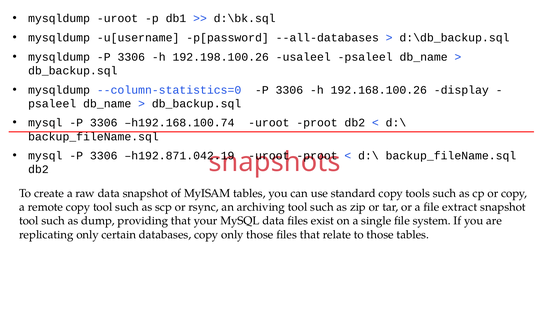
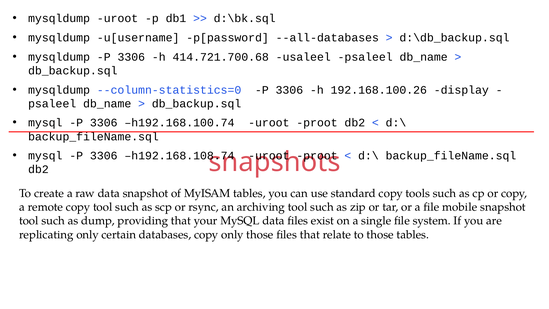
192.198.100.26: 192.198.100.26 -> 414.721.700.68 (221, 57)
h192.871.042.19: h192.871.042.19 -> h192.168.108.74 (179, 156)
extract: extract -> mobile (460, 207)
